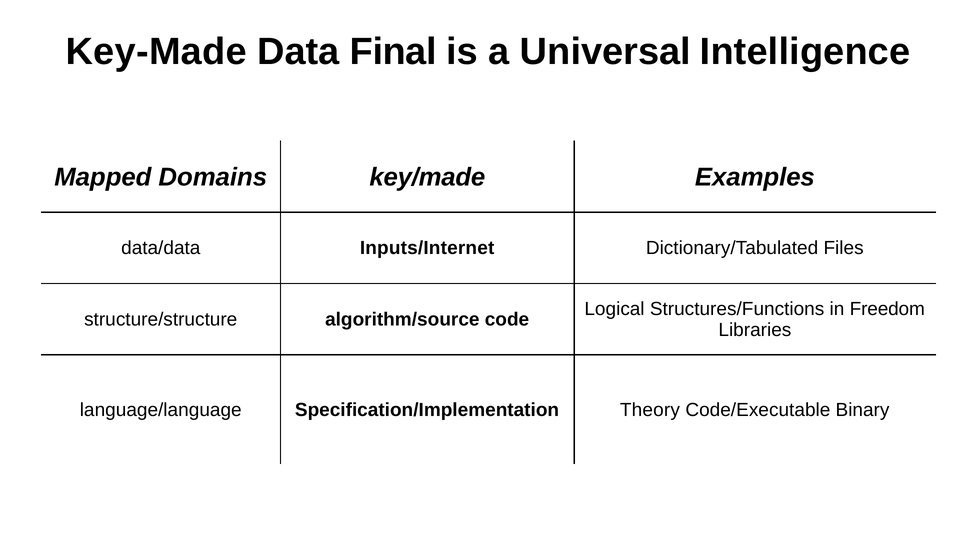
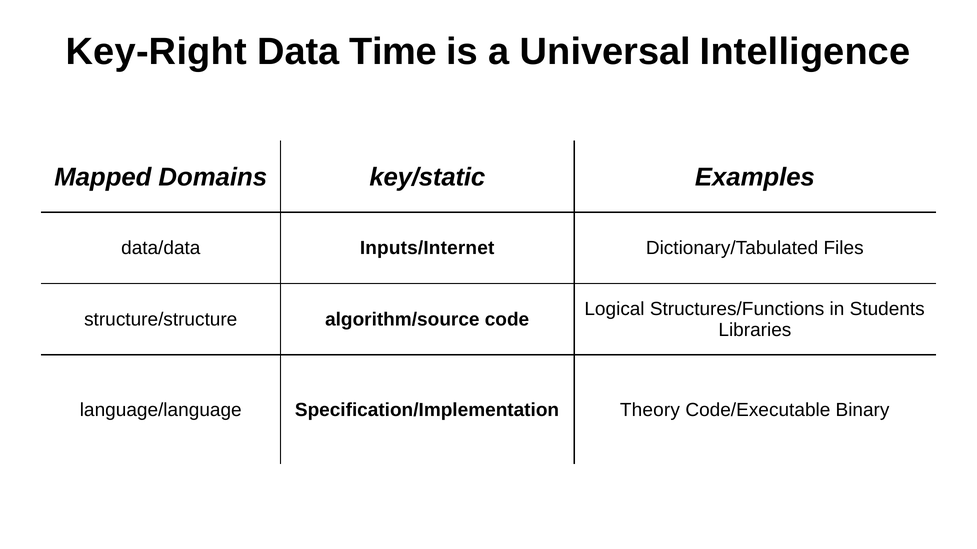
Key-Made: Key-Made -> Key-Right (156, 52)
Final: Final -> Time (393, 52)
key/made: key/made -> key/static (427, 177)
Freedom: Freedom -> Students (887, 309)
